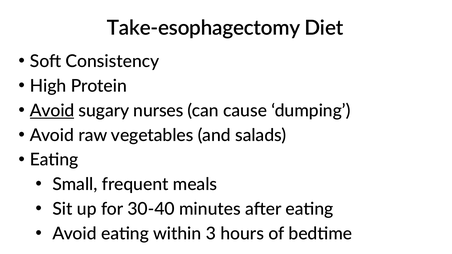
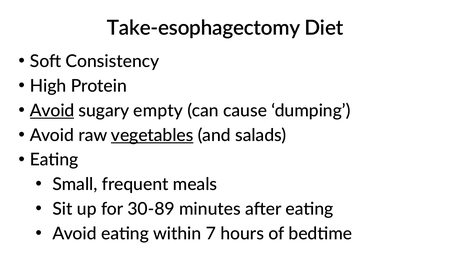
nurses: nurses -> empty (158, 111)
vegetables underline: none -> present (152, 135)
30-40: 30-40 -> 30-89 (151, 209)
3: 3 -> 7 (211, 234)
